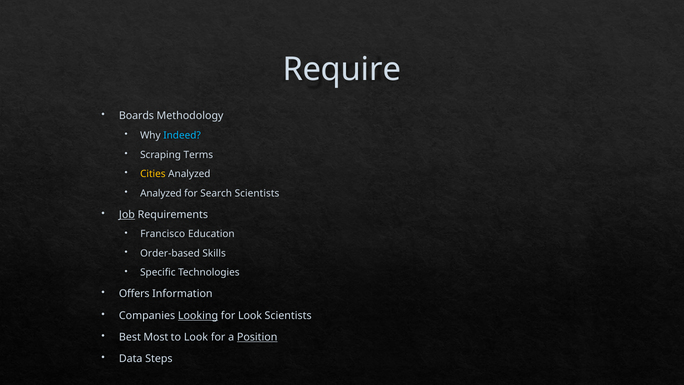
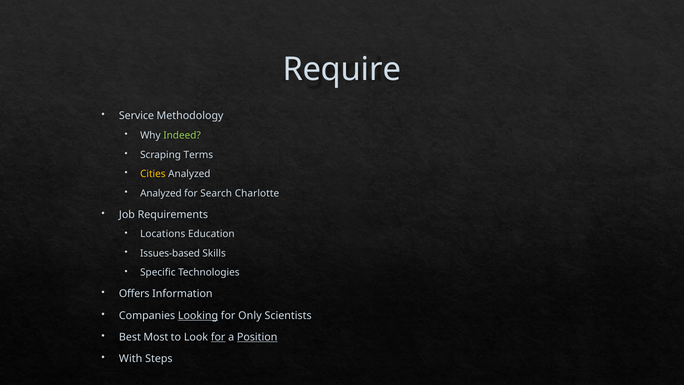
Boards: Boards -> Service (136, 116)
Indeed colour: light blue -> light green (182, 135)
Search Scientists: Scientists -> Charlotte (257, 193)
Job underline: present -> none (127, 214)
Francisco: Francisco -> Locations (163, 234)
Order-based: Order-based -> Issues-based (170, 253)
for Look: Look -> Only (250, 315)
for underline: none -> present (218, 337)
Data: Data -> With (131, 359)
